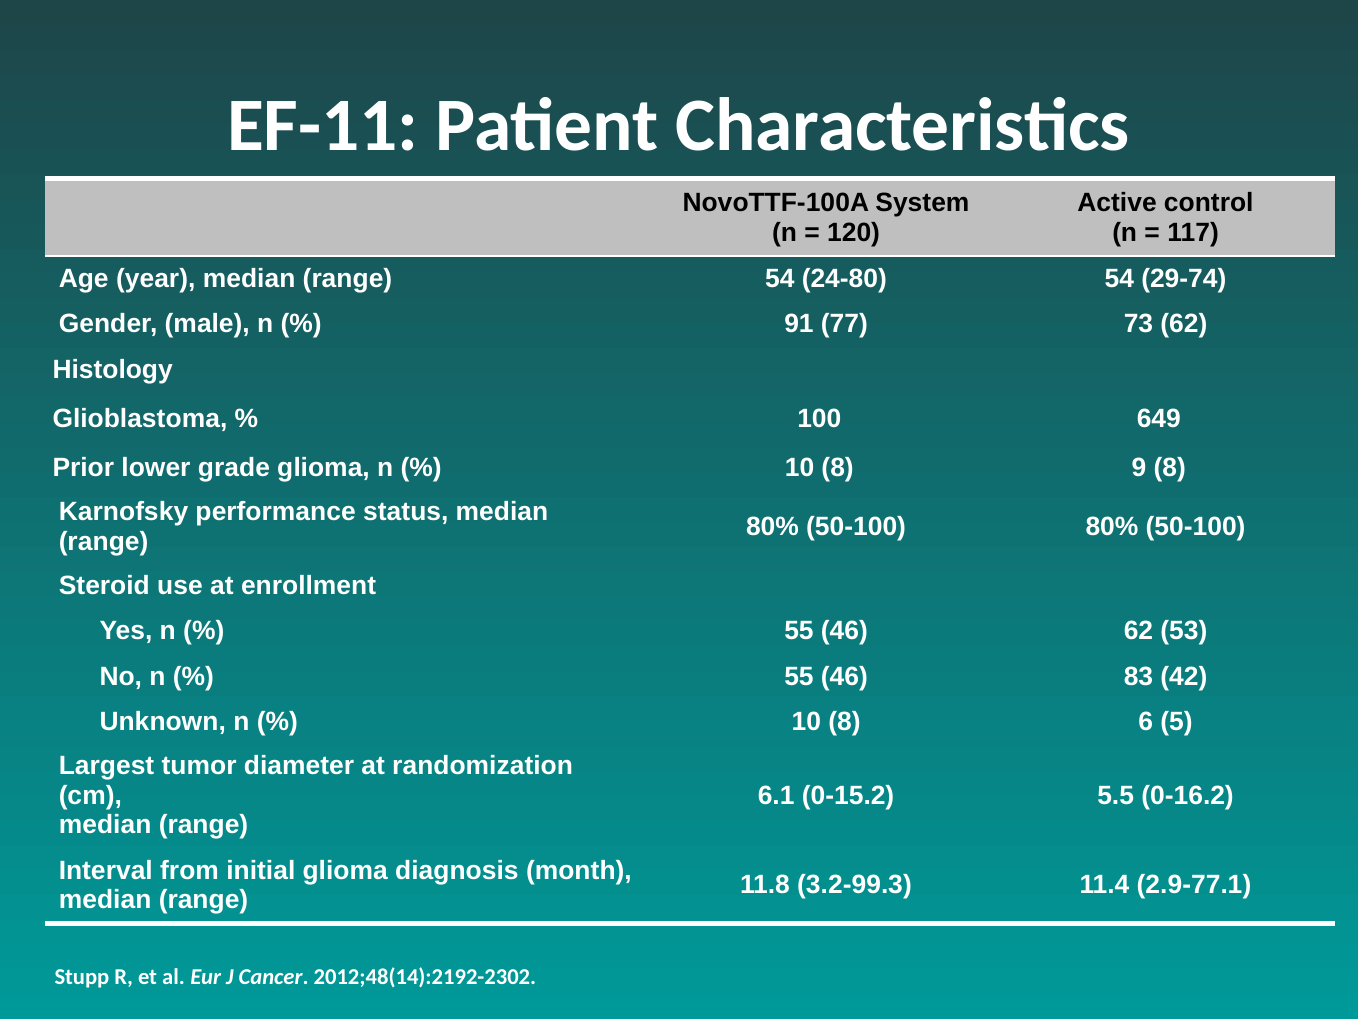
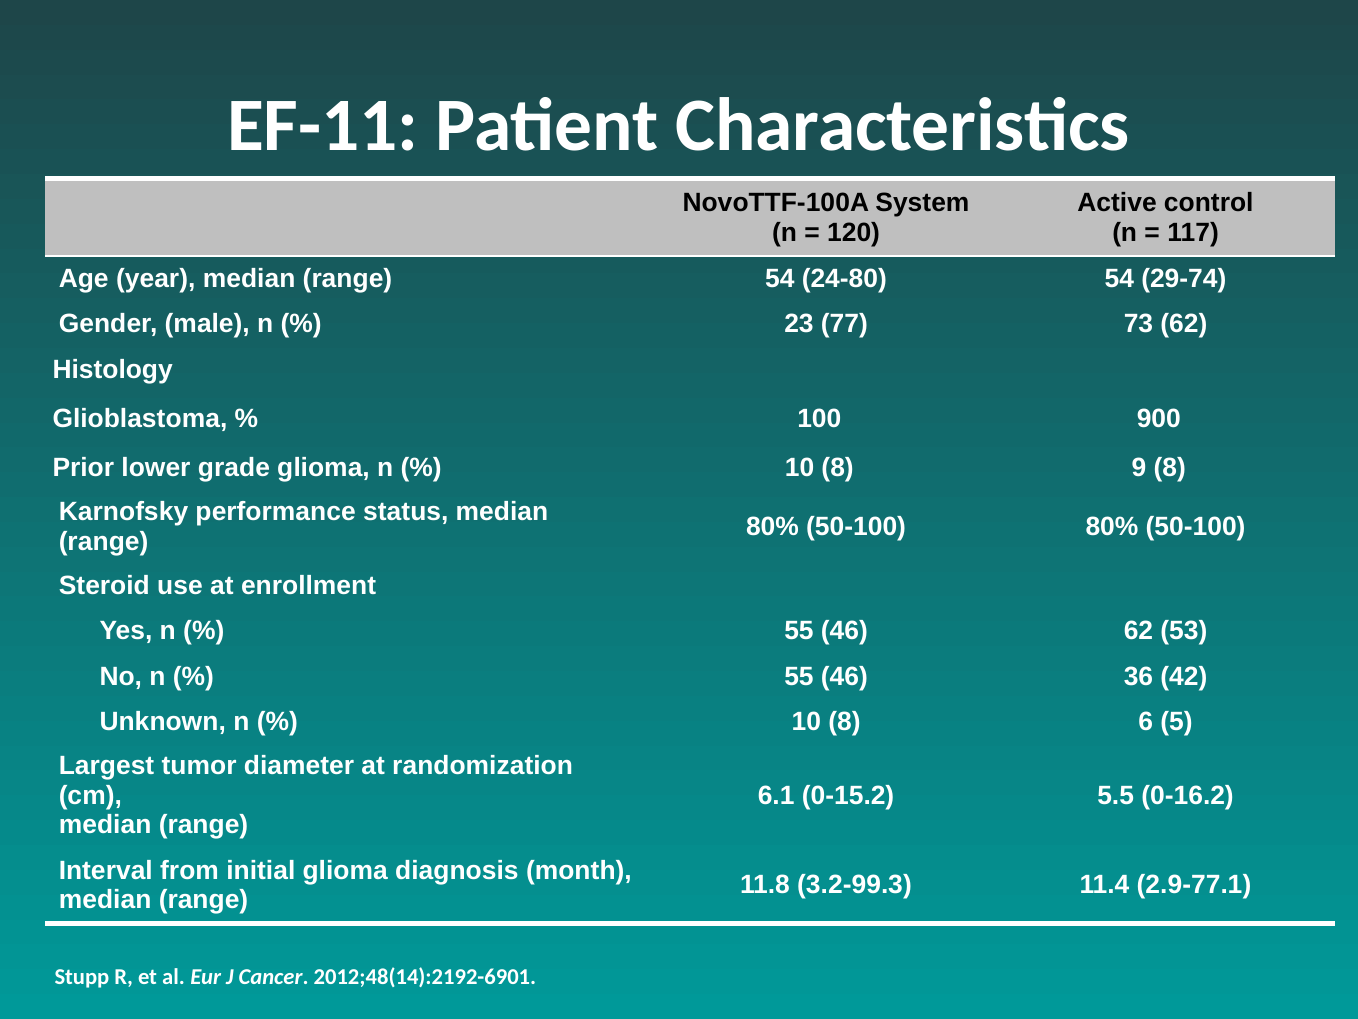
91: 91 -> 23 (799, 324)
649: 649 -> 900 (1159, 418)
83: 83 -> 36 (1138, 676)
2012;48(14):2192-2302: 2012;48(14):2192-2302 -> 2012;48(14):2192-6901 (425, 977)
